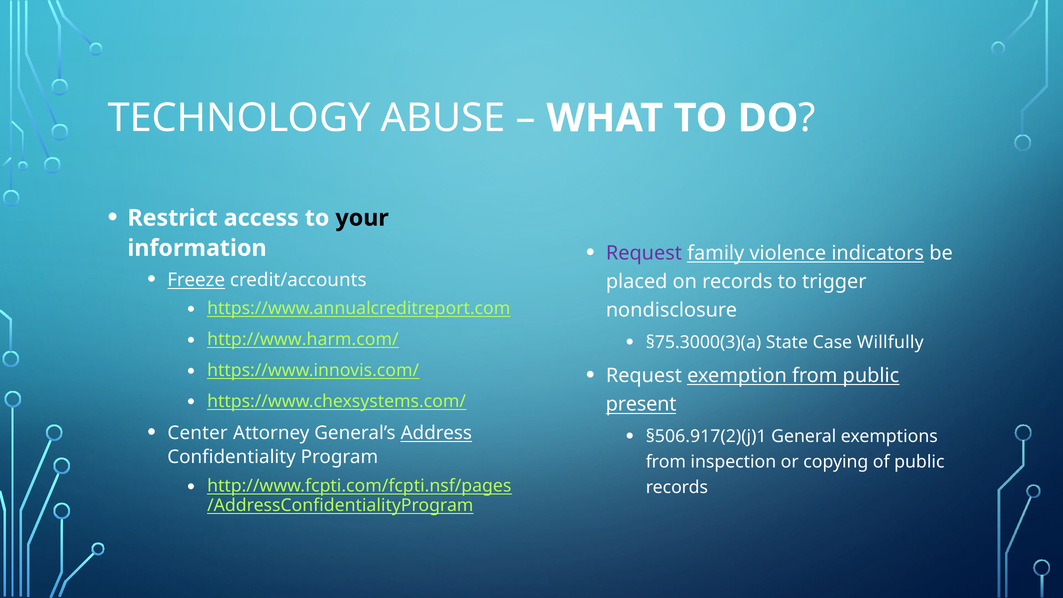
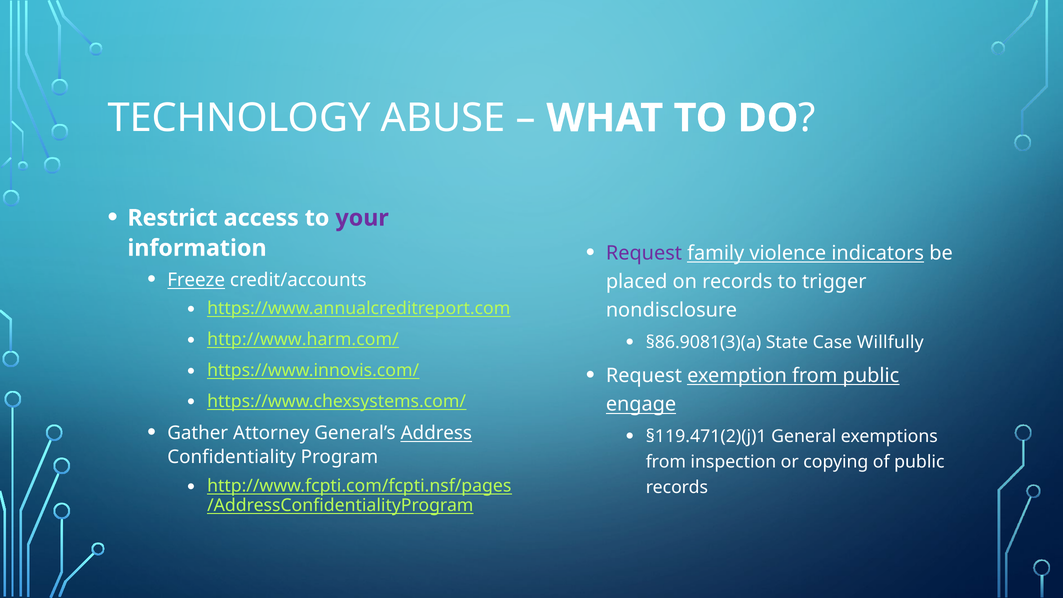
your colour: black -> purple (362, 218)
§75.3000(3)(a: §75.3000(3)(a -> §86.9081(3)(a (703, 343)
present: present -> engage (641, 404)
Center: Center -> Gather (198, 433)
§506.917(2)(j)1: §506.917(2)(j)1 -> §119.471(2)(j)1 (706, 436)
